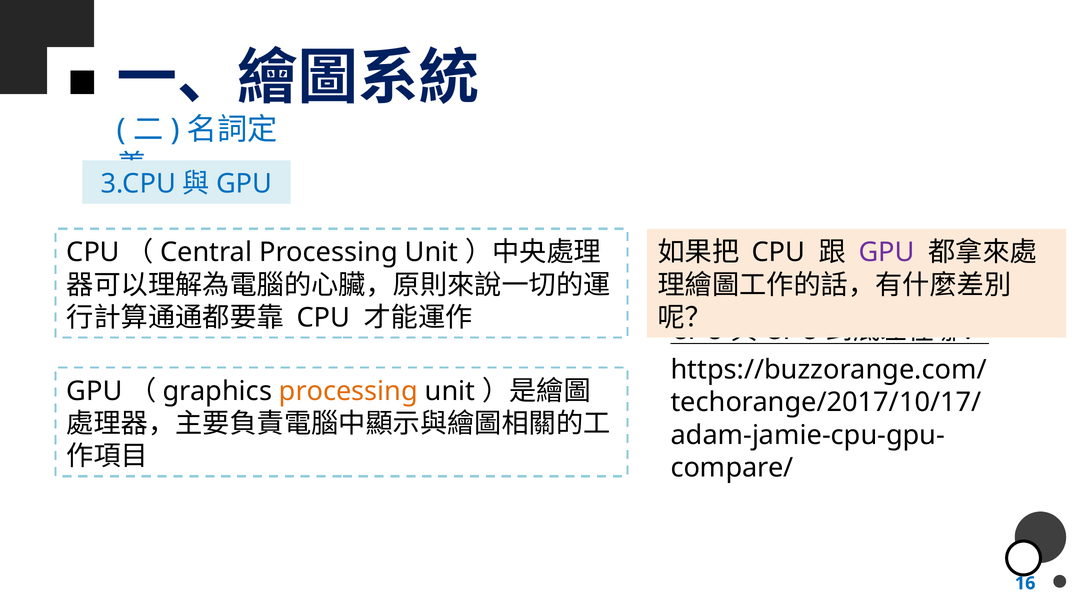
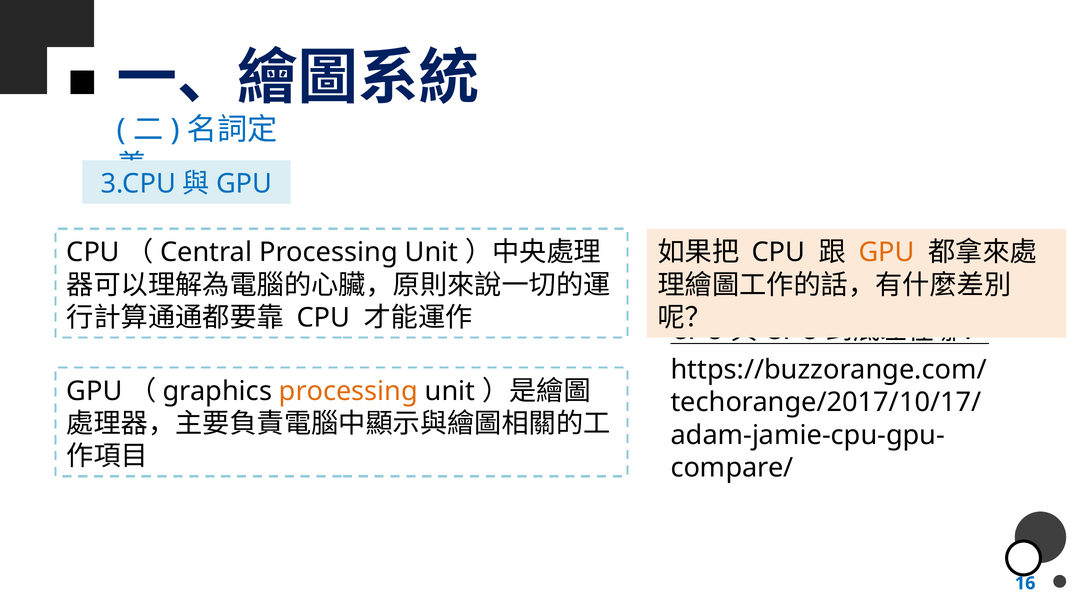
GPU colour: purple -> orange (887, 253)
